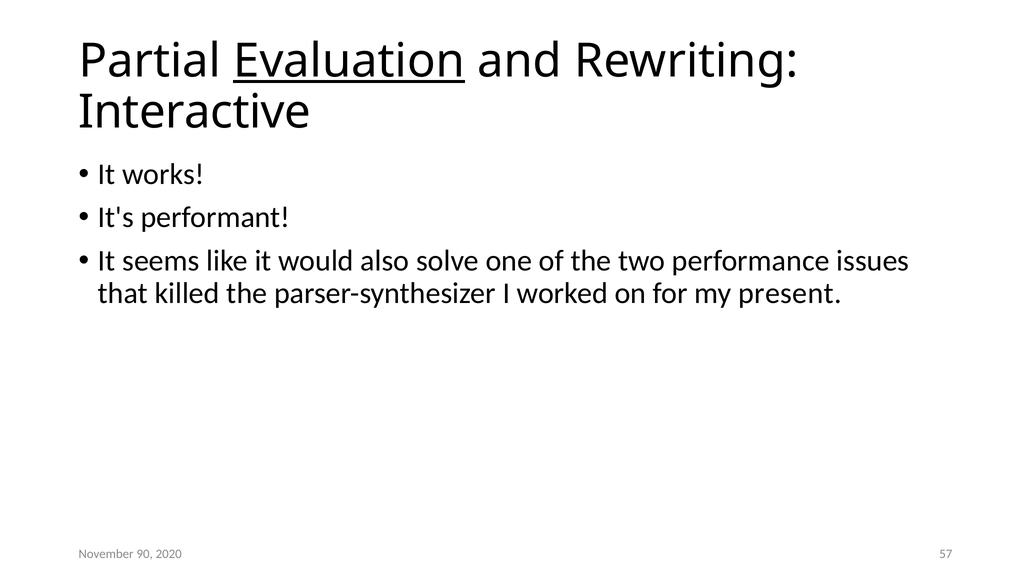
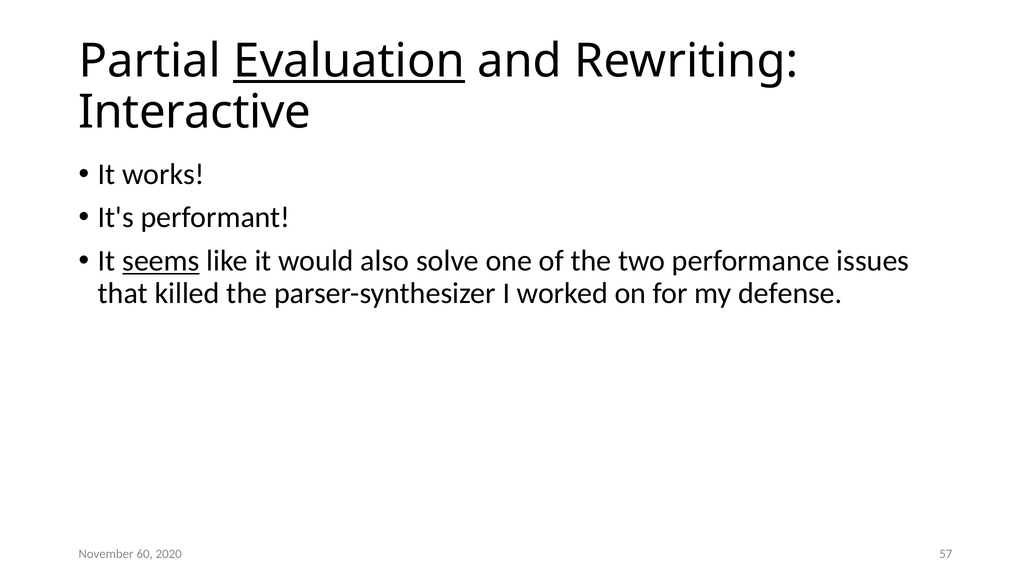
seems underline: none -> present (161, 261)
present: present -> defense (790, 293)
90: 90 -> 60 (145, 554)
